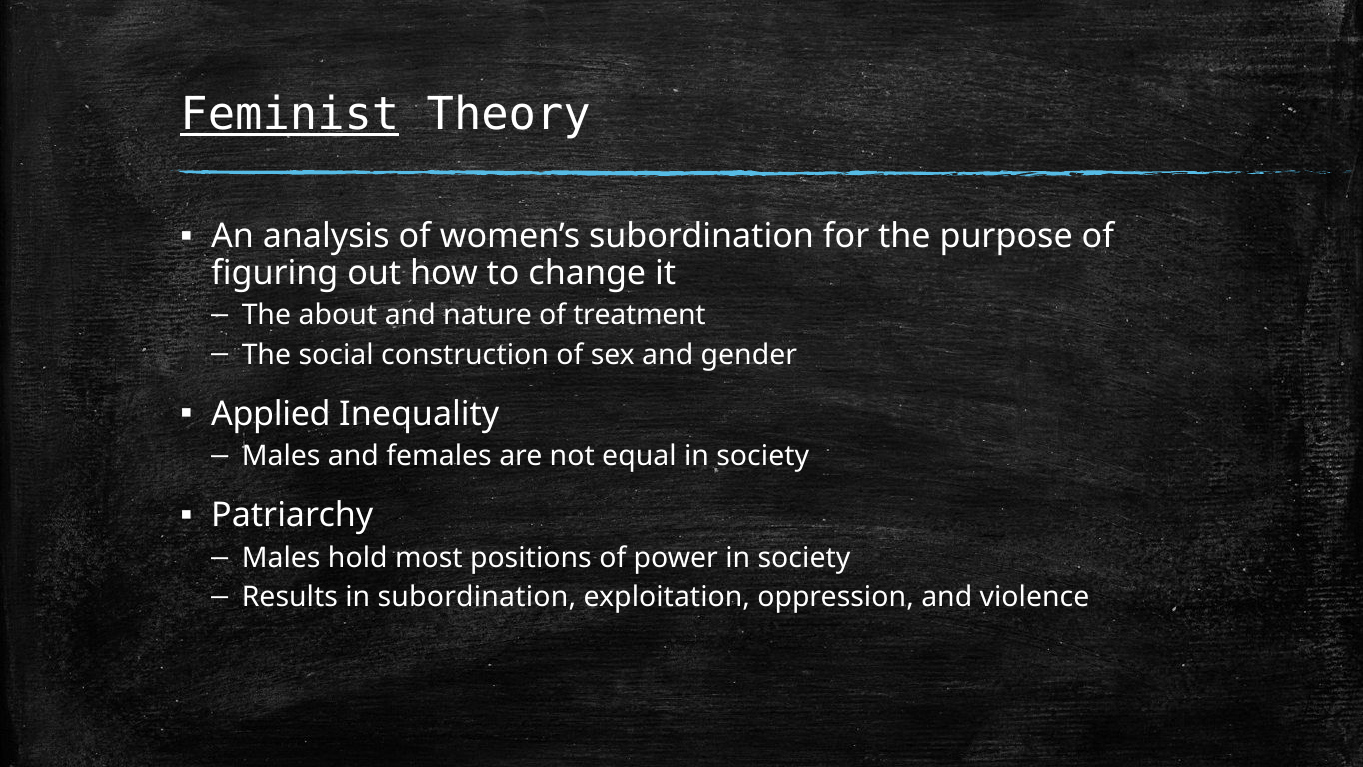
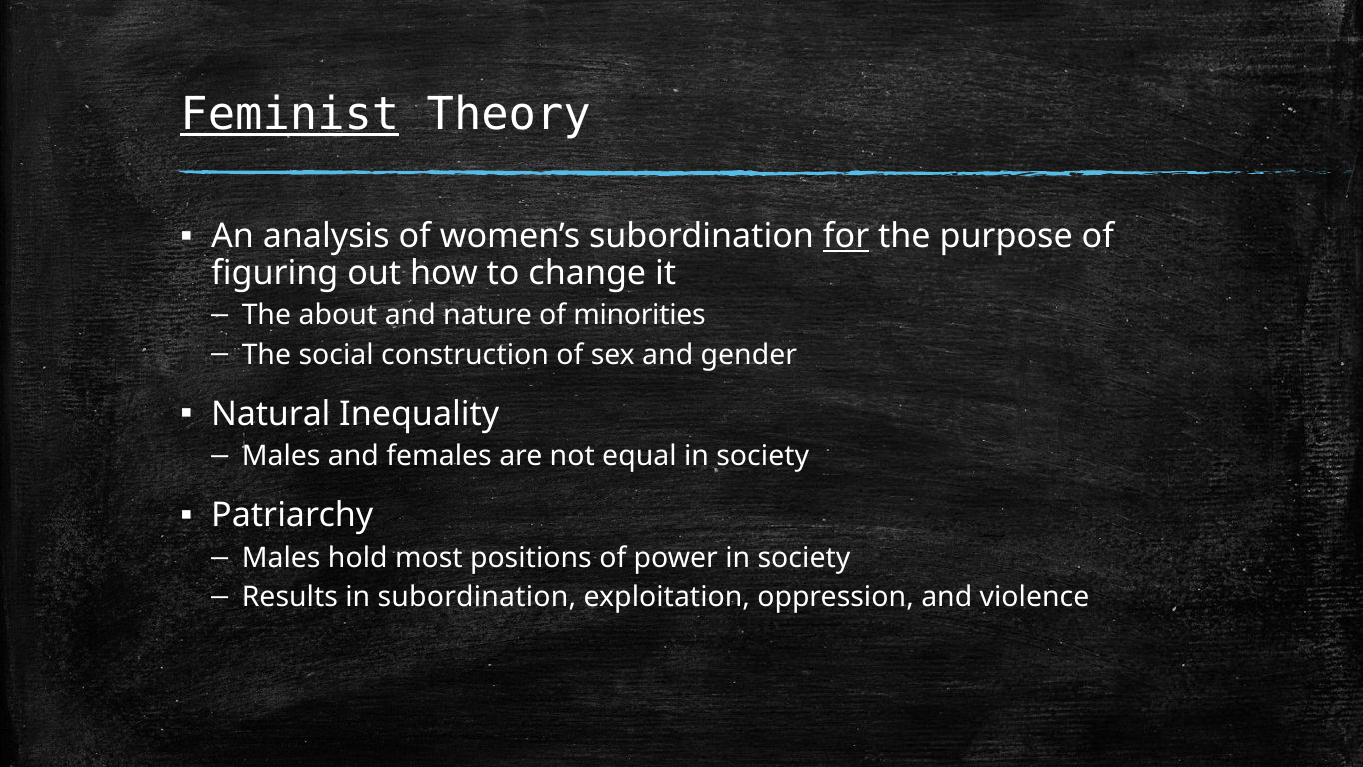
for underline: none -> present (846, 236)
treatment: treatment -> minorities (639, 315)
Applied: Applied -> Natural (271, 414)
